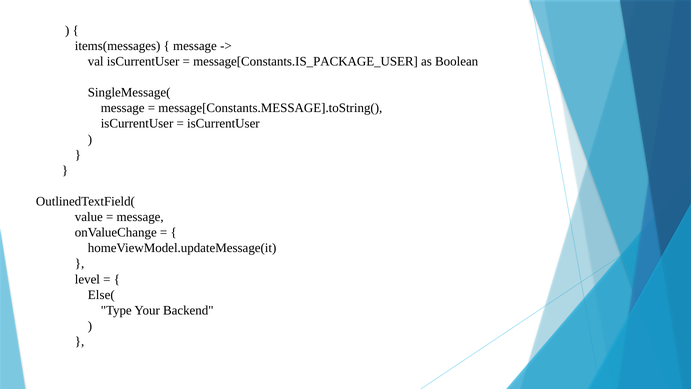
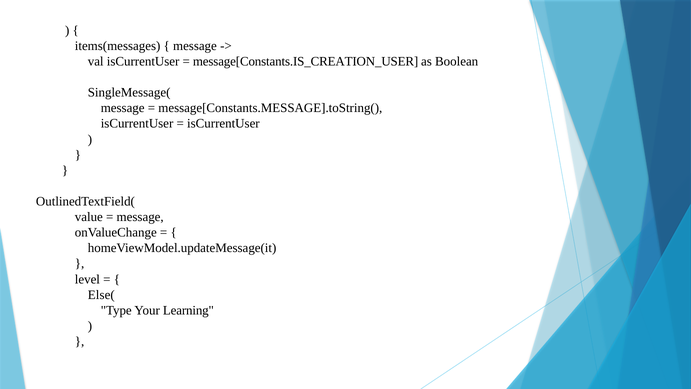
message[Constants.IS_PACKAGE_USER: message[Constants.IS_PACKAGE_USER -> message[Constants.IS_CREATION_USER (306, 61)
Backend: Backend -> Learning (188, 310)
